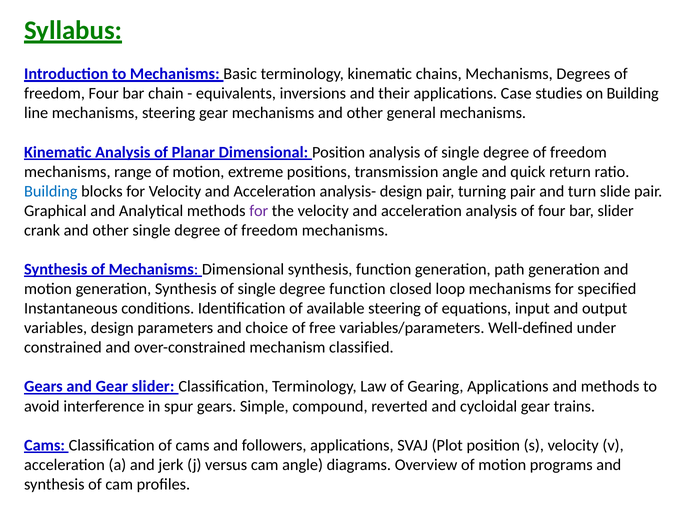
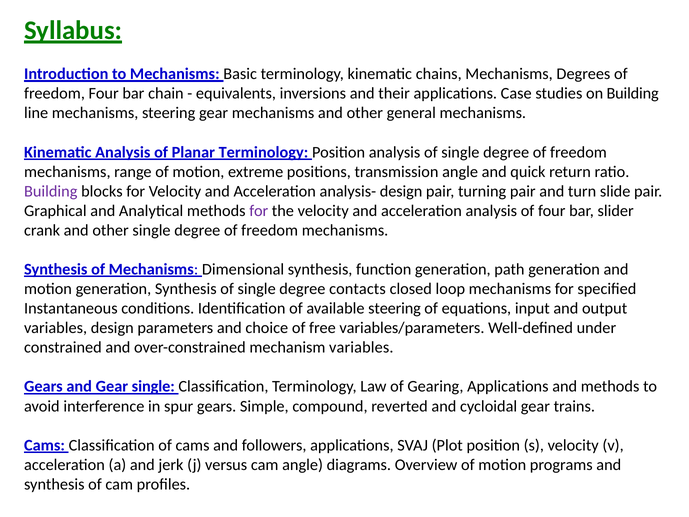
Planar Dimensional: Dimensional -> Terminology (263, 152)
Building colour: blue -> purple (51, 191)
degree function: function -> contacts (357, 289)
mechanism classified: classified -> variables (361, 347)
Gear slider: slider -> single (153, 386)
